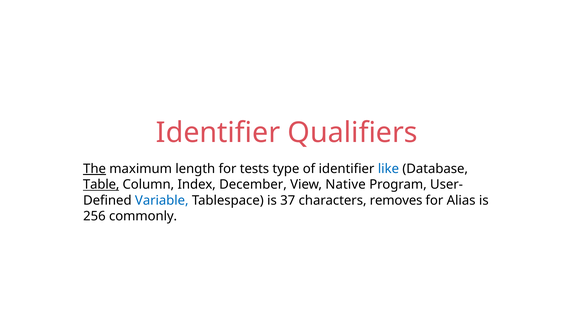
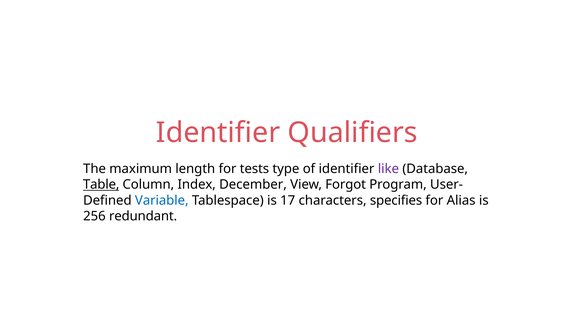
The underline: present -> none (95, 169)
like colour: blue -> purple (388, 169)
Native: Native -> Forgot (346, 185)
37: 37 -> 17 (288, 200)
removes: removes -> specifies (396, 200)
commonly: commonly -> redundant (143, 216)
